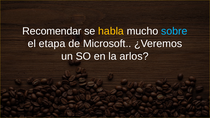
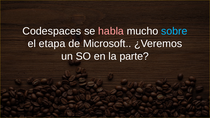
Recomendar: Recomendar -> Codespaces (52, 31)
habla colour: yellow -> pink (111, 31)
arlos: arlos -> parte (134, 56)
